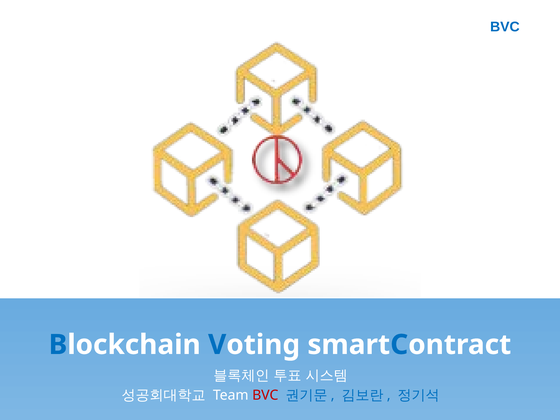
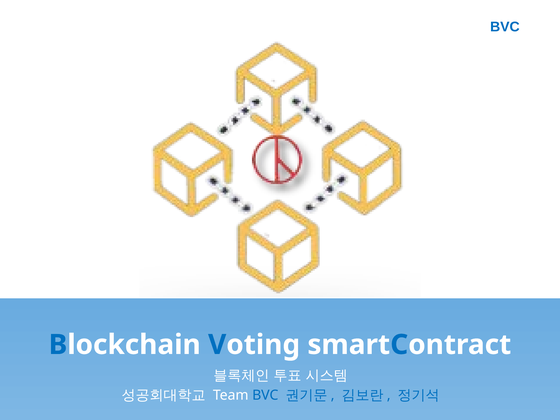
BVC colour: red -> blue (265, 395)
